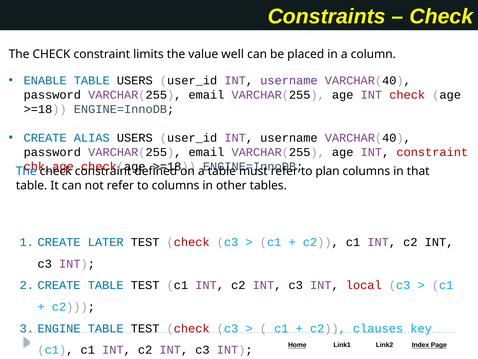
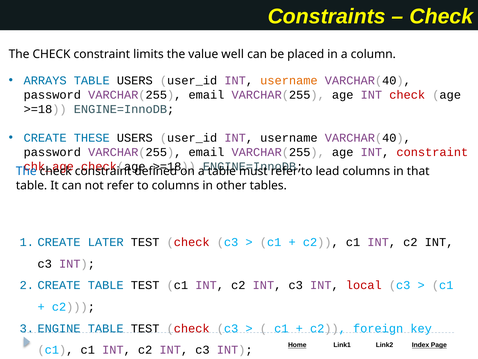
ENABLE: ENABLE -> ARRAYS (45, 80)
username colour: purple -> orange (289, 80)
ALIAS: ALIAS -> THESE (92, 138)
plan: plan -> lead (328, 171)
clauses: clauses -> foreign (378, 328)
